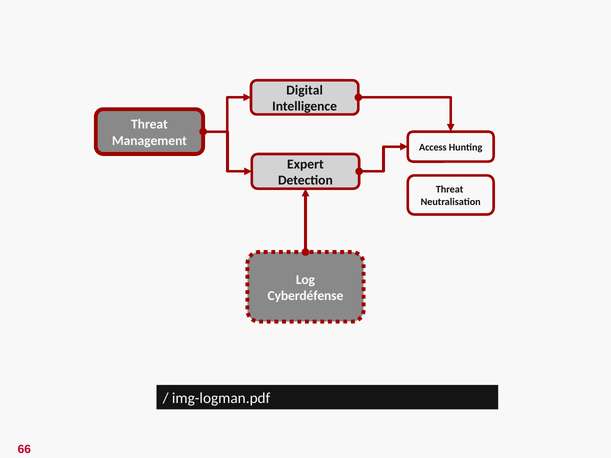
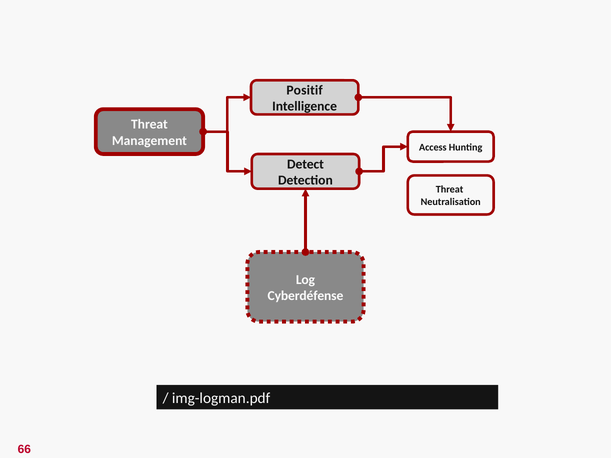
Digital: Digital -> Positif (305, 90)
Expert: Expert -> Detect (305, 164)
